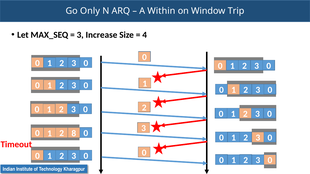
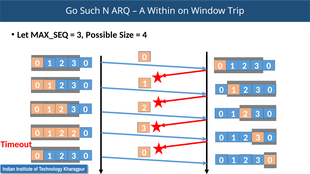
Only: Only -> Such (90, 11)
Increase: Increase -> Possible (101, 35)
2 8: 8 -> 2 (74, 134)
